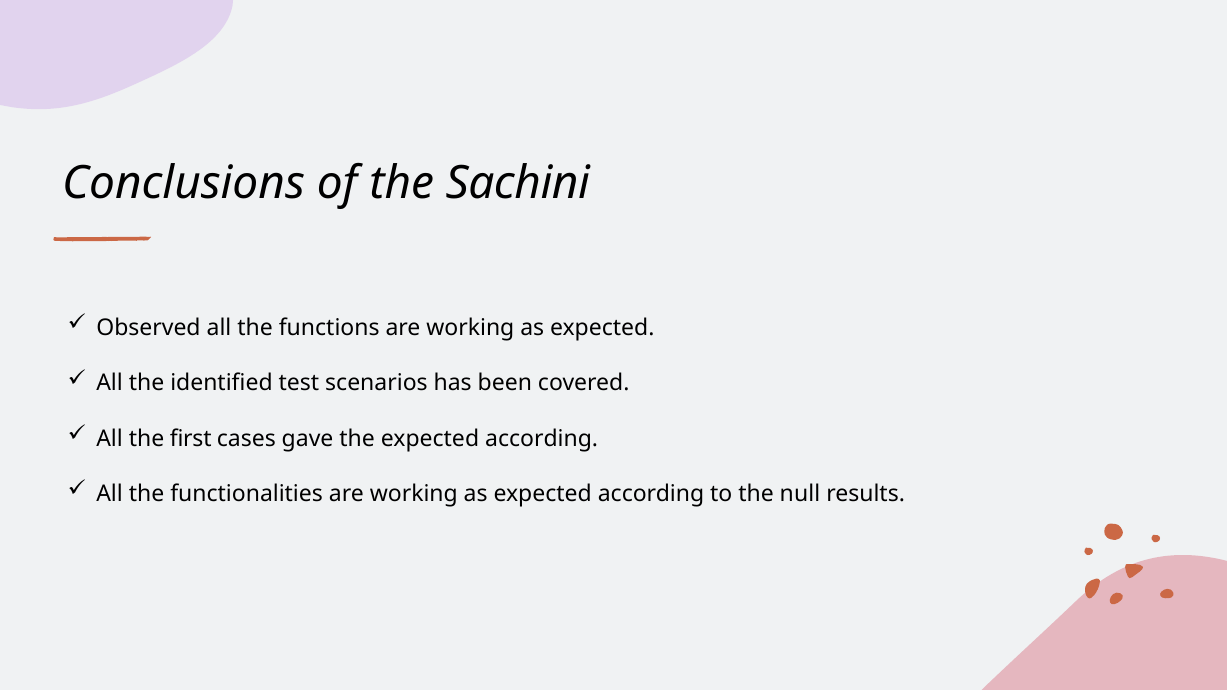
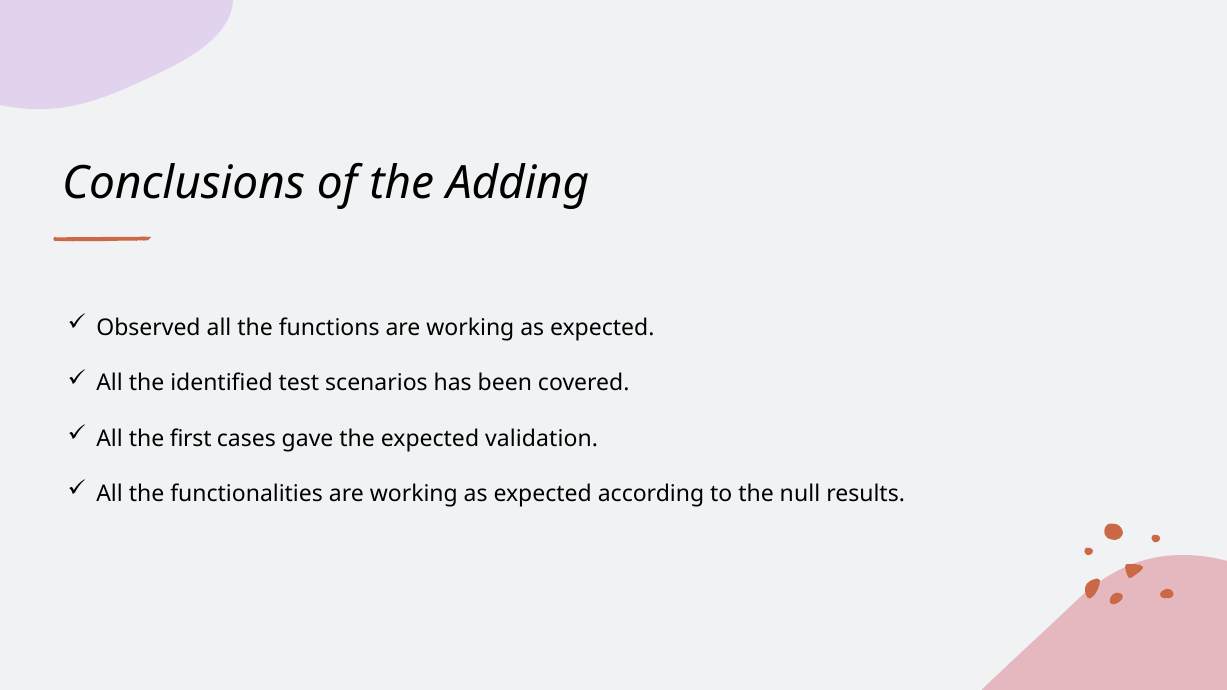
Sachini: Sachini -> Adding (518, 184)
the expected according: according -> validation (542, 439)
